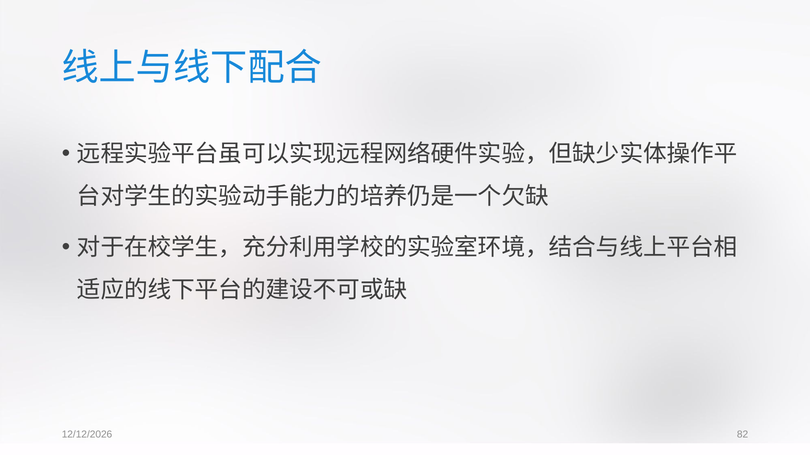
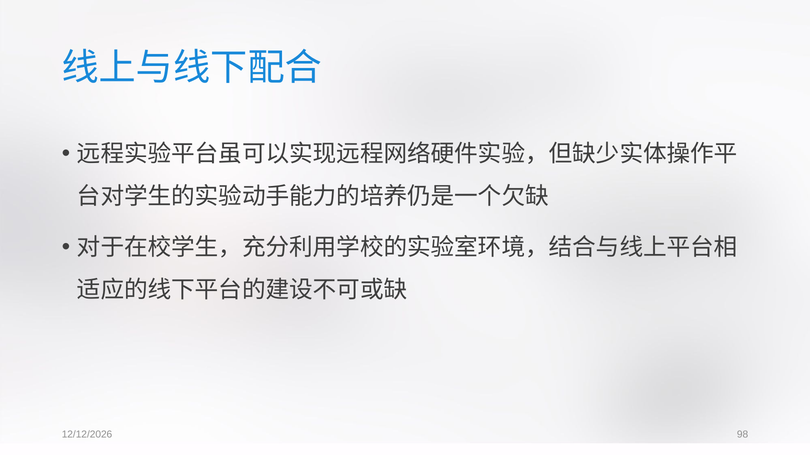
82: 82 -> 98 (743, 435)
